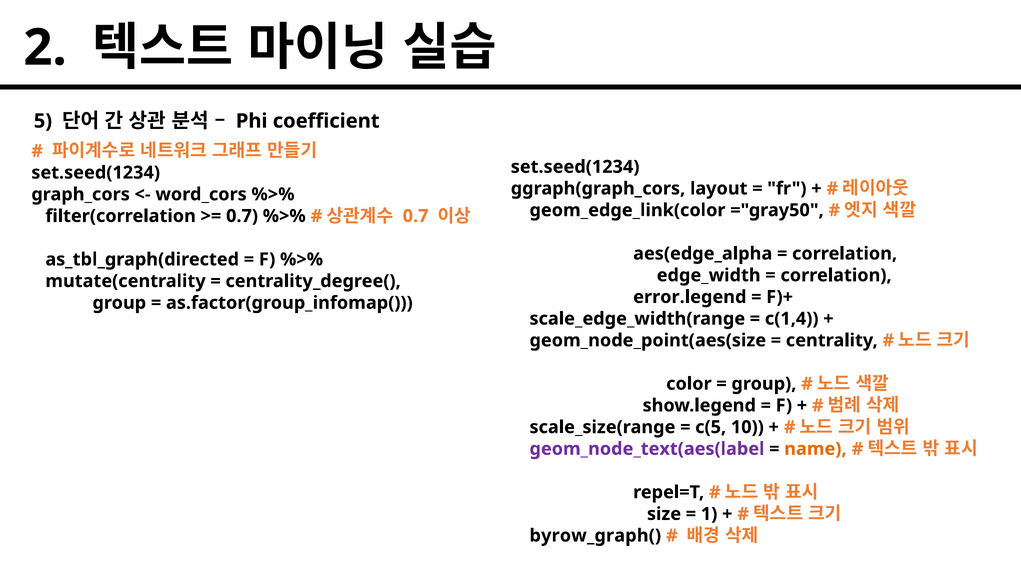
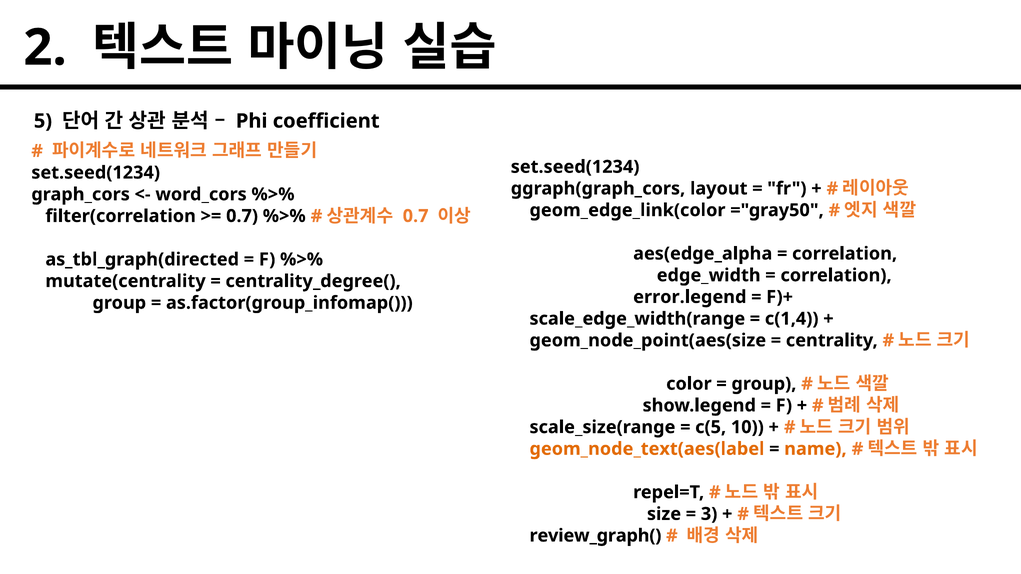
geom_node_text(aes(label colour: purple -> orange (647, 449)
1: 1 -> 3 (709, 514)
byrow_graph(: byrow_graph( -> review_graph( (595, 536)
